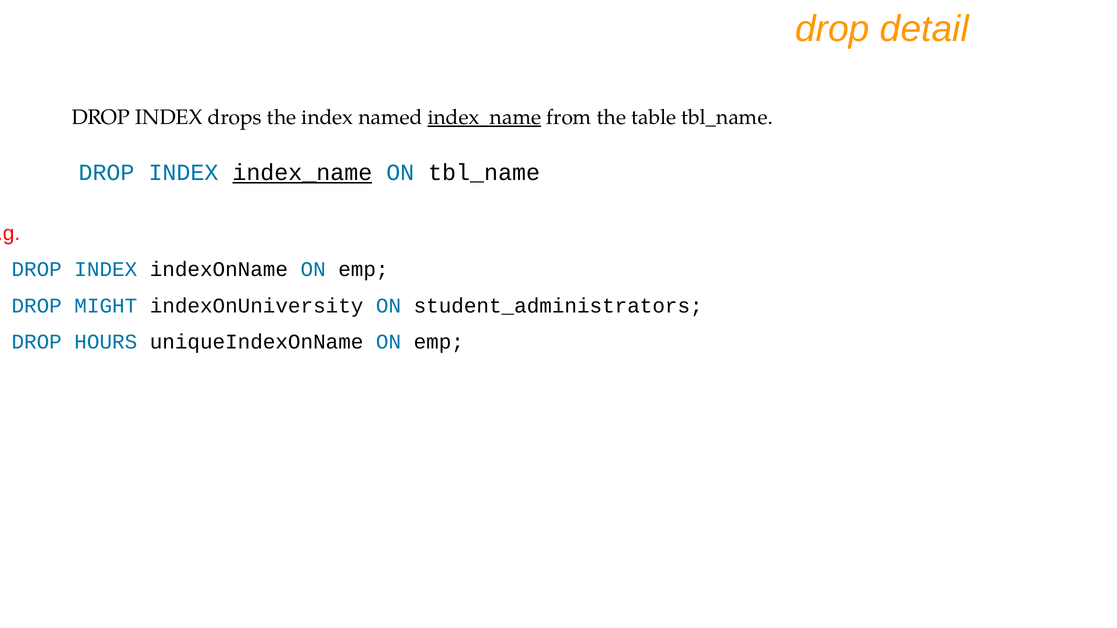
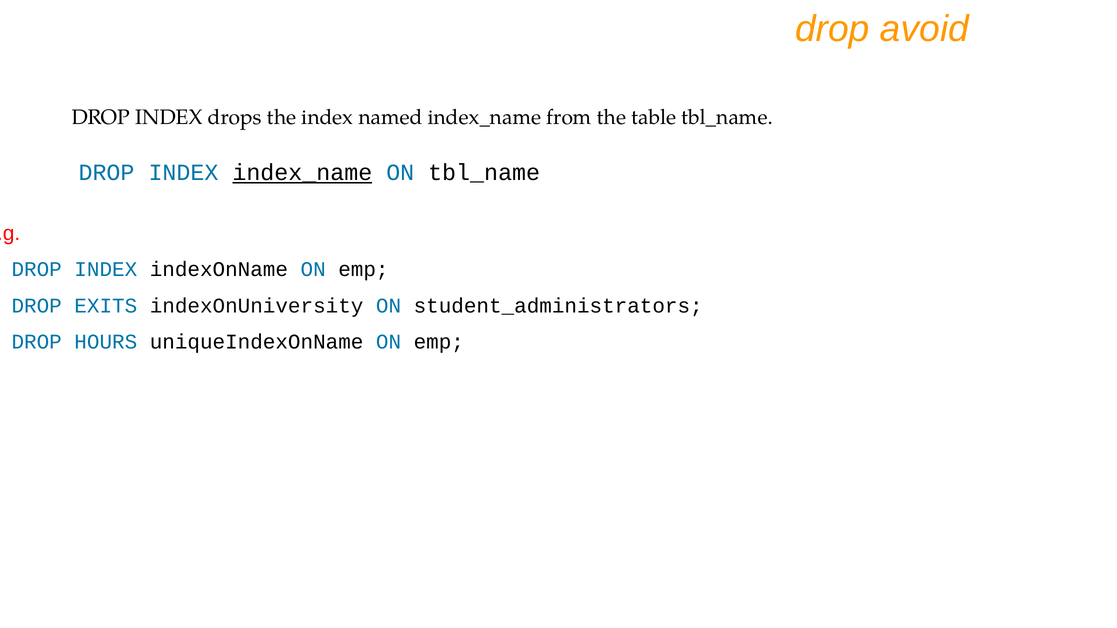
detail: detail -> avoid (924, 29)
index_name underline: present -> none (484, 117)
MIGHT: MIGHT -> EXITS (106, 306)
